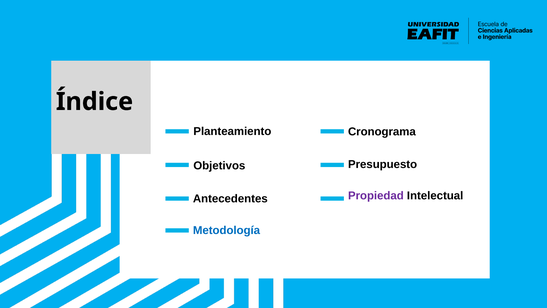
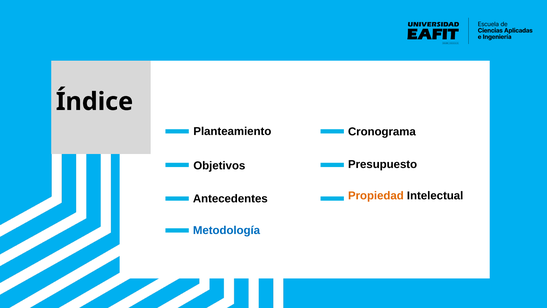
Propiedad colour: purple -> orange (376, 196)
